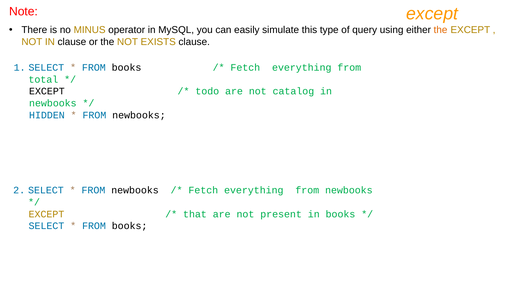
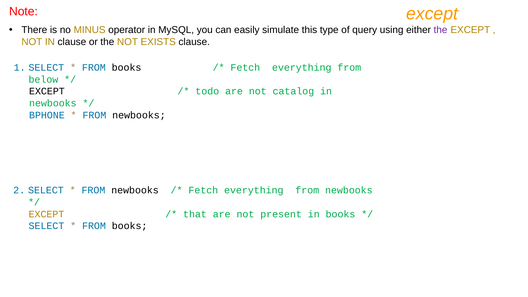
the colour: orange -> purple (441, 30)
total: total -> below (43, 79)
HIDDEN: HIDDEN -> BPHONE (47, 115)
